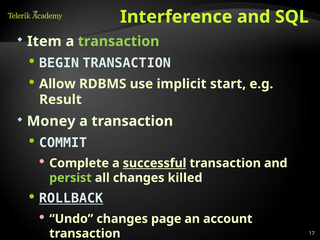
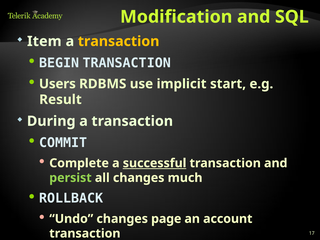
Interference: Interference -> Modification (176, 17)
transaction colour: light green -> yellow (119, 41)
Allow: Allow -> Users (57, 84)
Money: Money -> During (51, 121)
killed: killed -> much (185, 178)
ROLLBACK underline: present -> none (71, 198)
